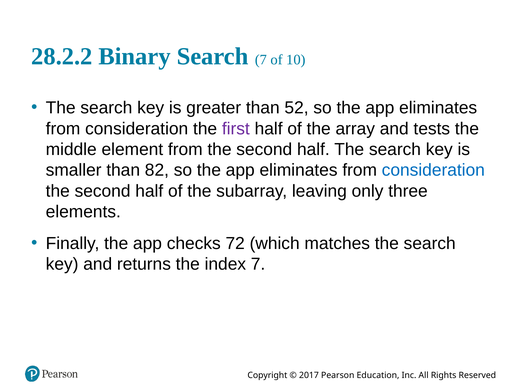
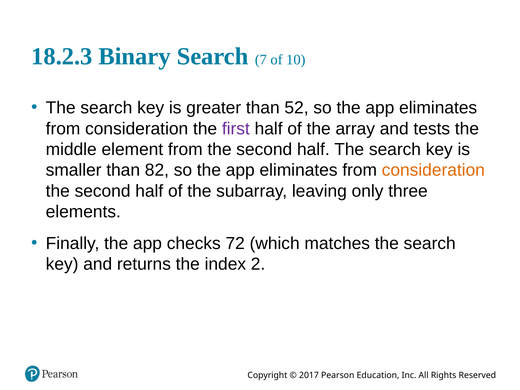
28.2.2: 28.2.2 -> 18.2.3 (62, 56)
consideration colour: blue -> orange (433, 170)
index 7: 7 -> 2 (258, 264)
